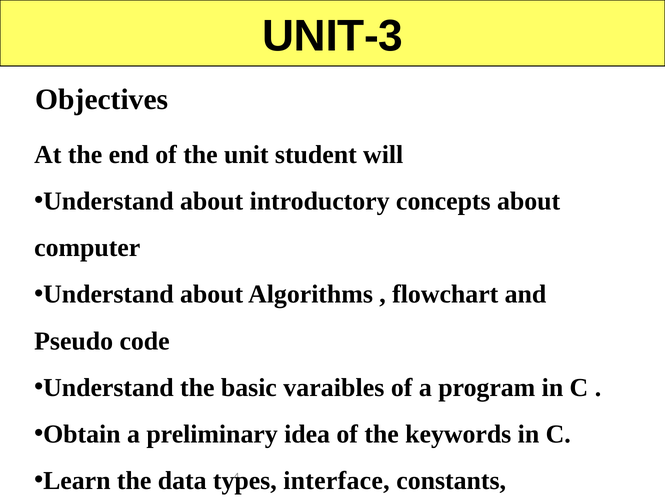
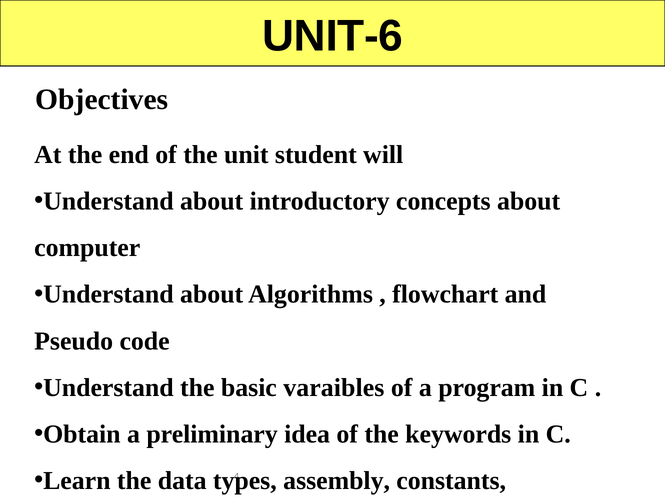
UNIT-3: UNIT-3 -> UNIT-6 (333, 36)
interface: interface -> assembly (337, 481)
